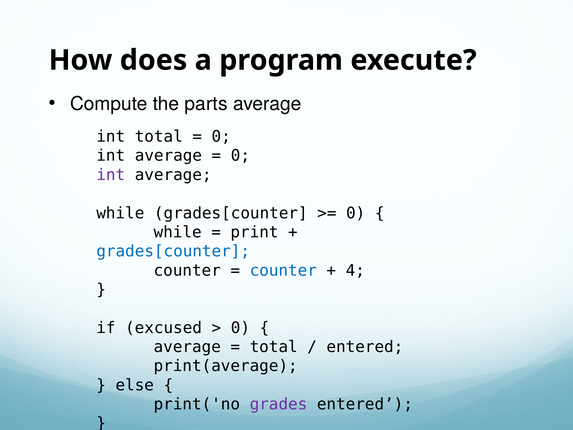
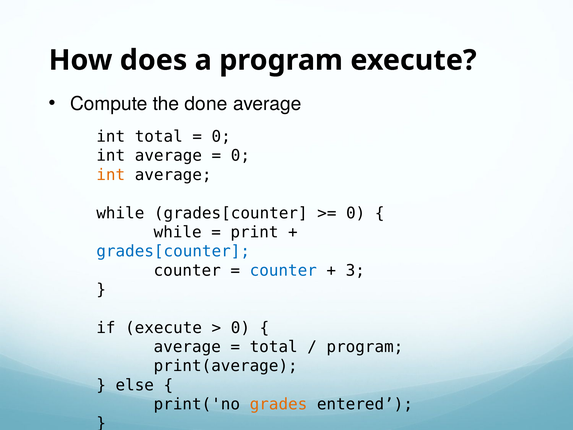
parts: parts -> done (206, 104)
int colour: purple -> orange (111, 175)
4: 4 -> 3 (355, 270)
if excused: excused -> execute (164, 328)
entered: entered -> program (365, 347)
grades colour: purple -> orange (278, 404)
